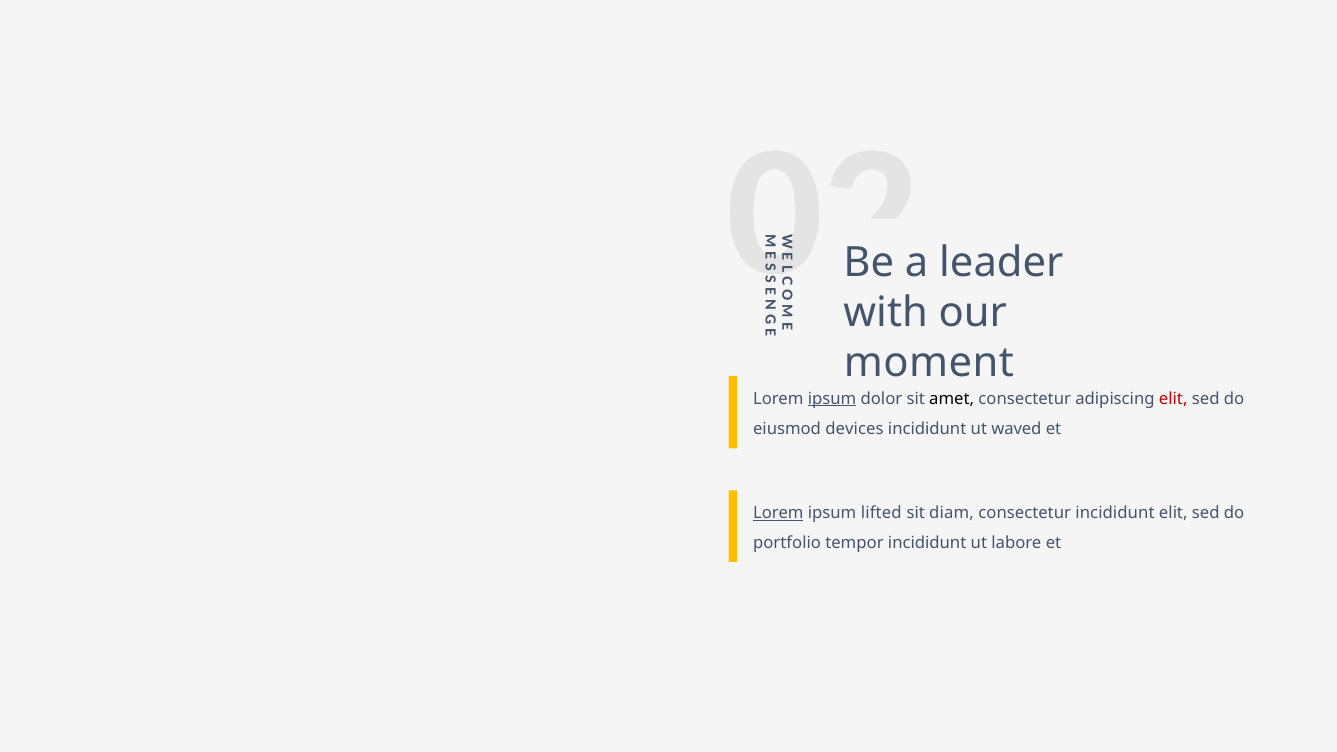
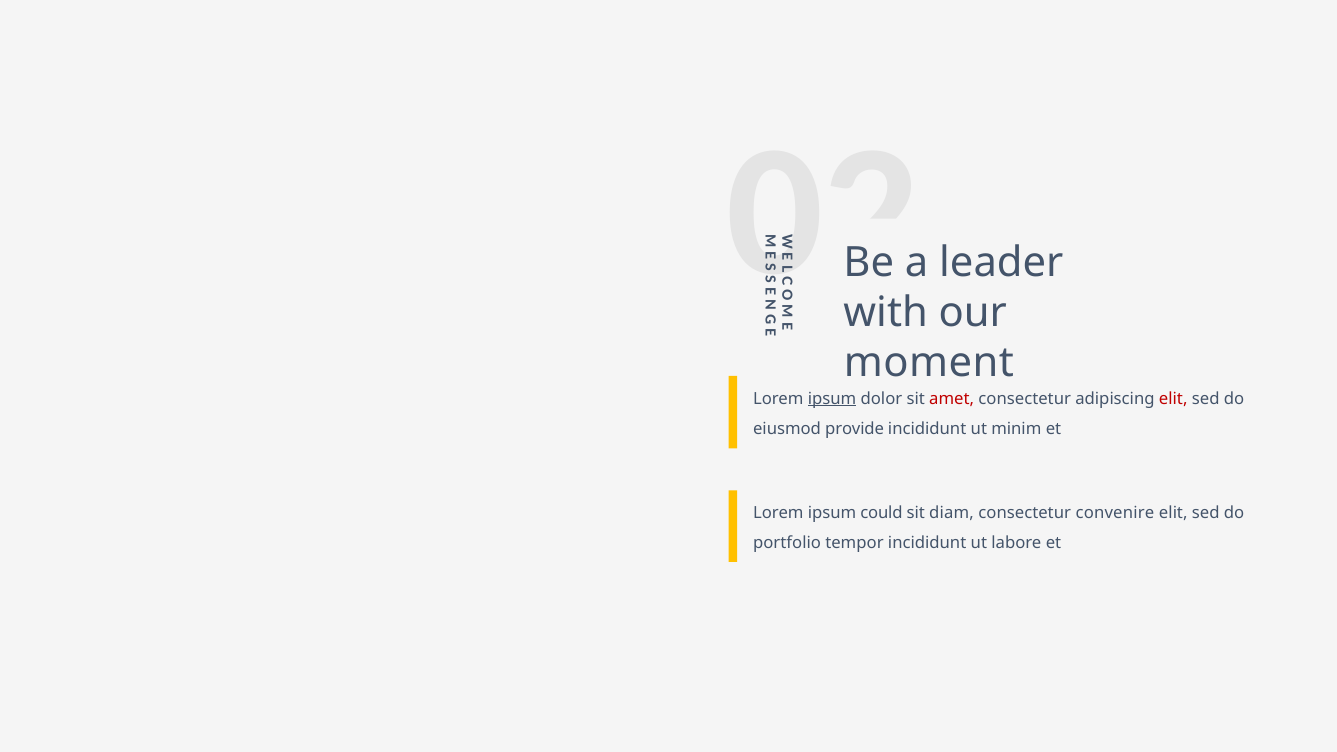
amet colour: black -> red (952, 399)
devices: devices -> provide (855, 429)
waved: waved -> minim (1016, 429)
Lorem underline: present -> none (778, 513)
lifted: lifted -> could (881, 513)
consectetur incididunt: incididunt -> convenire (1115, 513)
